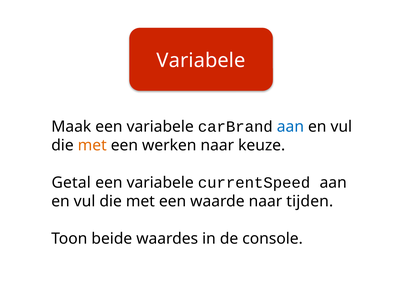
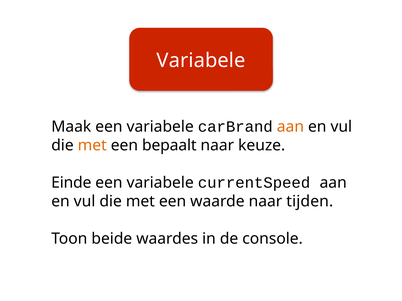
aan colour: blue -> orange (290, 127)
werken: werken -> bepaalt (169, 146)
Getal: Getal -> Einde (71, 183)
